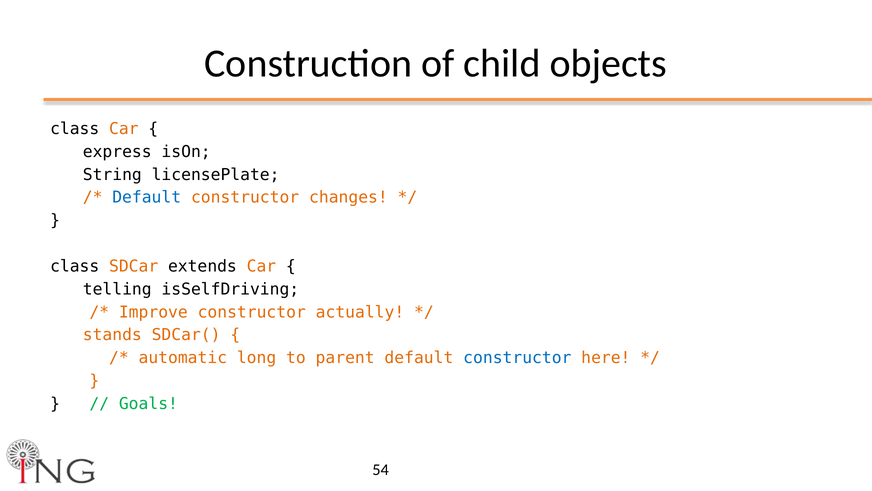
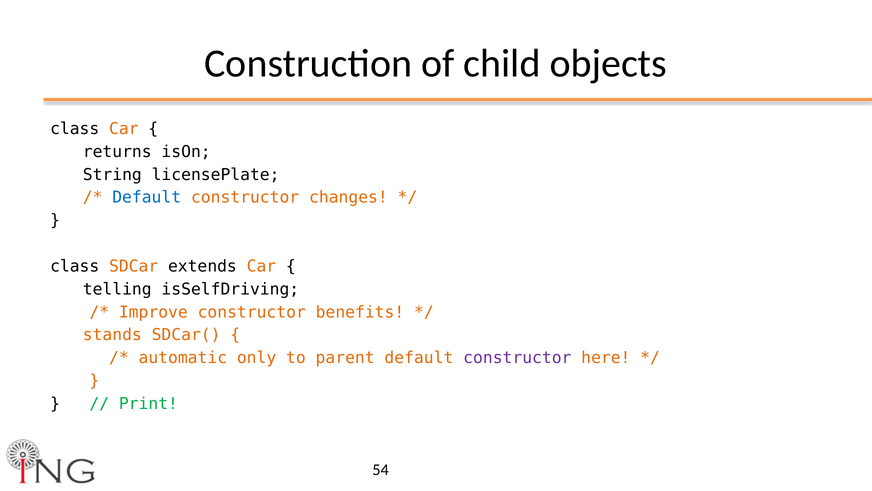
express: express -> returns (117, 152)
actually: actually -> benefits (360, 312)
long: long -> only (257, 358)
constructor colour: blue -> purple (517, 358)
Goals: Goals -> Print (148, 403)
